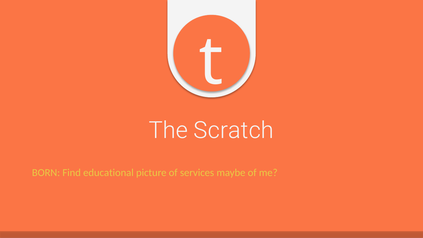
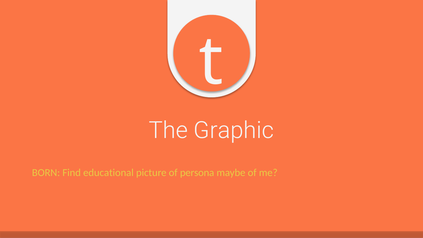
Scratch: Scratch -> Graphic (234, 131)
services: services -> persona (197, 173)
